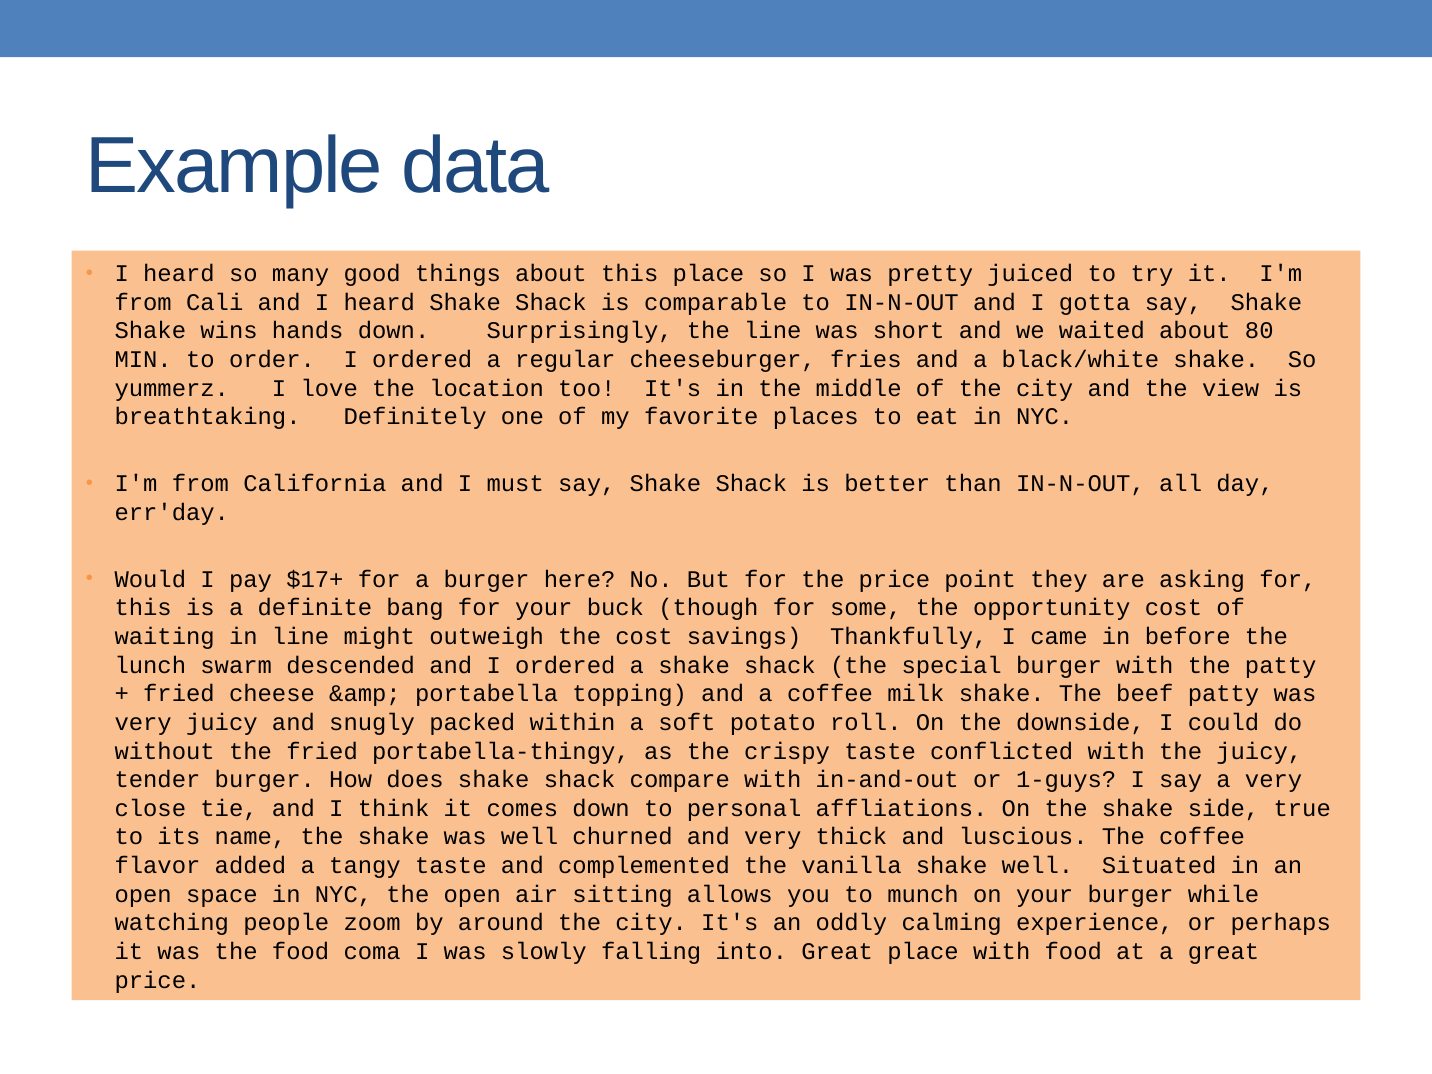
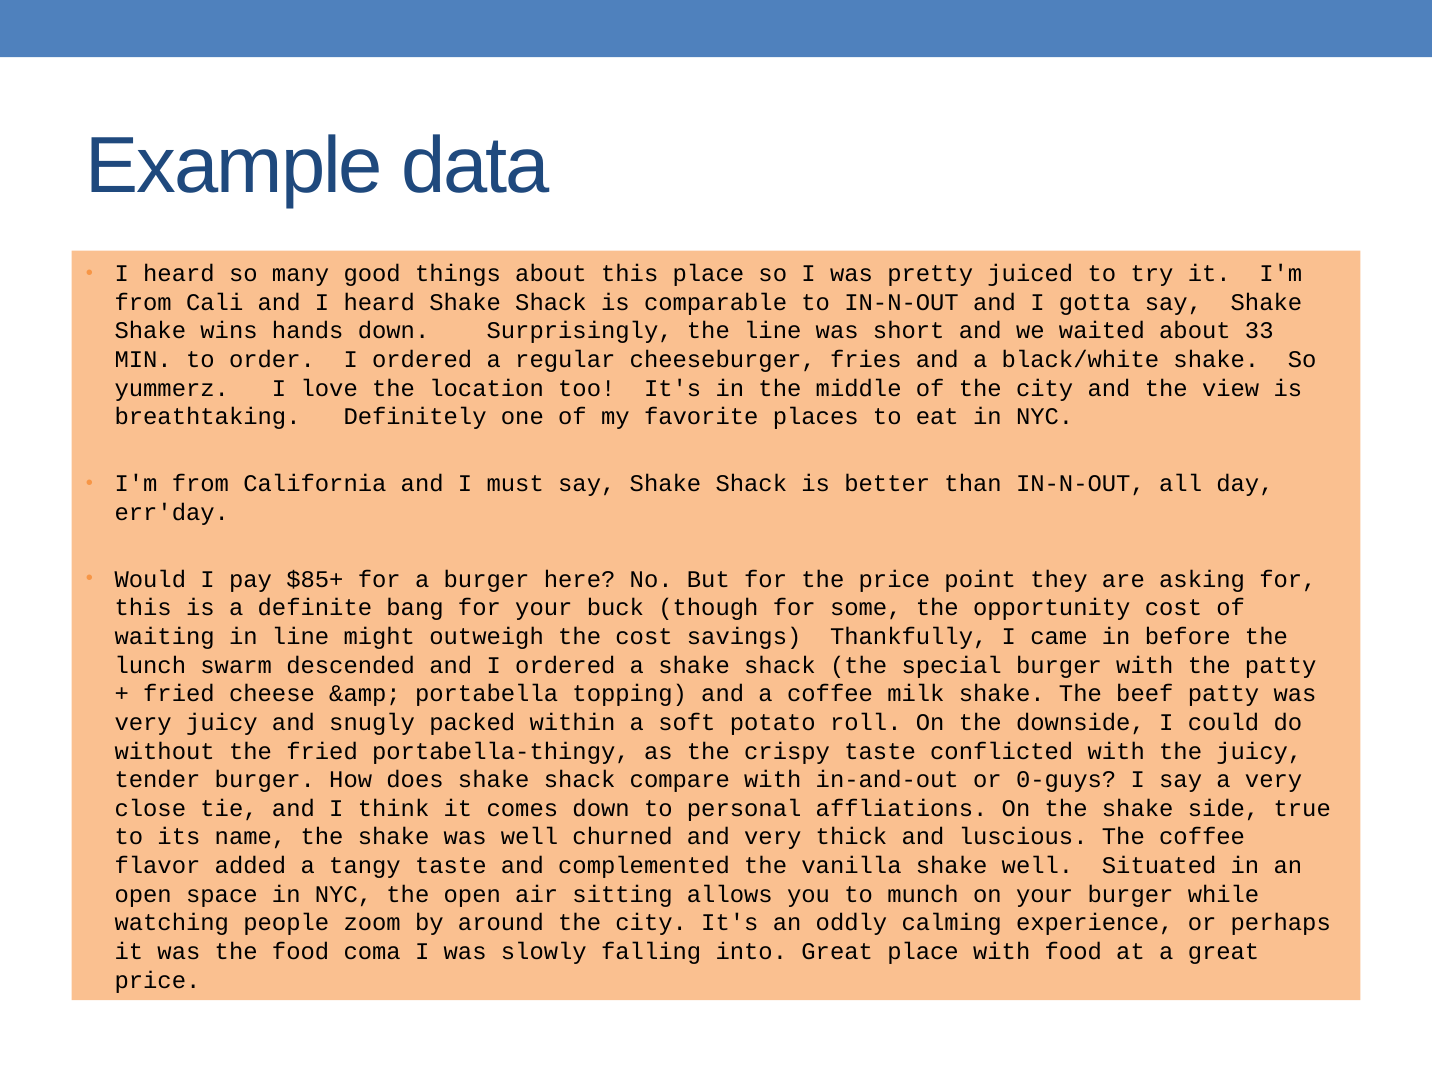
80: 80 -> 33 (1259, 331)
$17+: $17+ -> $85+ (315, 579)
1-guys: 1-guys -> 0-guys (1066, 780)
